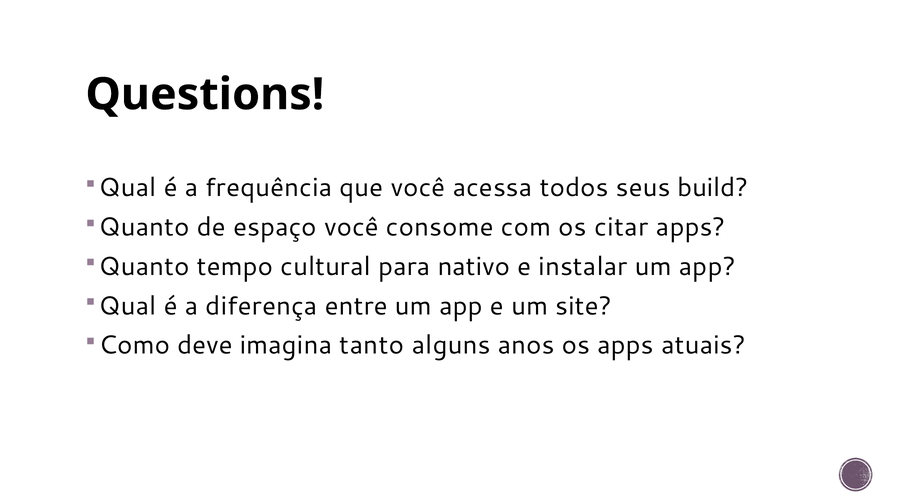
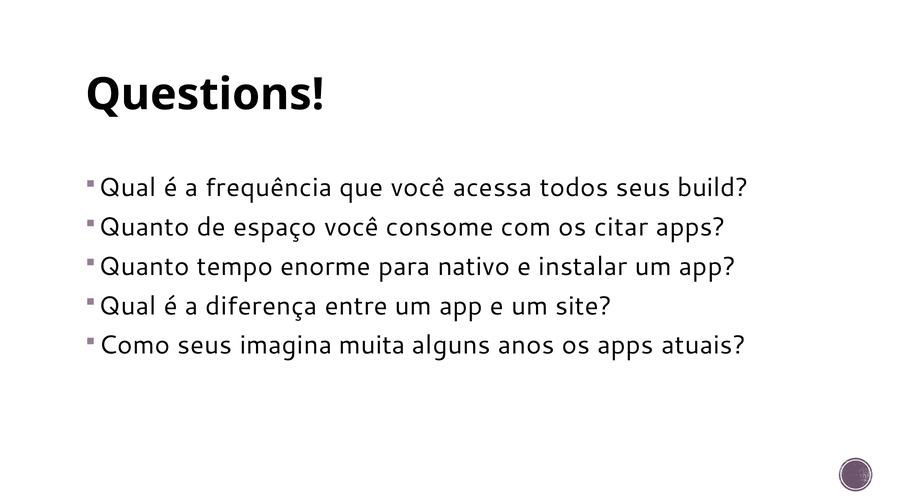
cultural: cultural -> enorme (326, 267)
deve: deve -> seus (205, 346)
tanto: tanto -> muita (372, 346)
